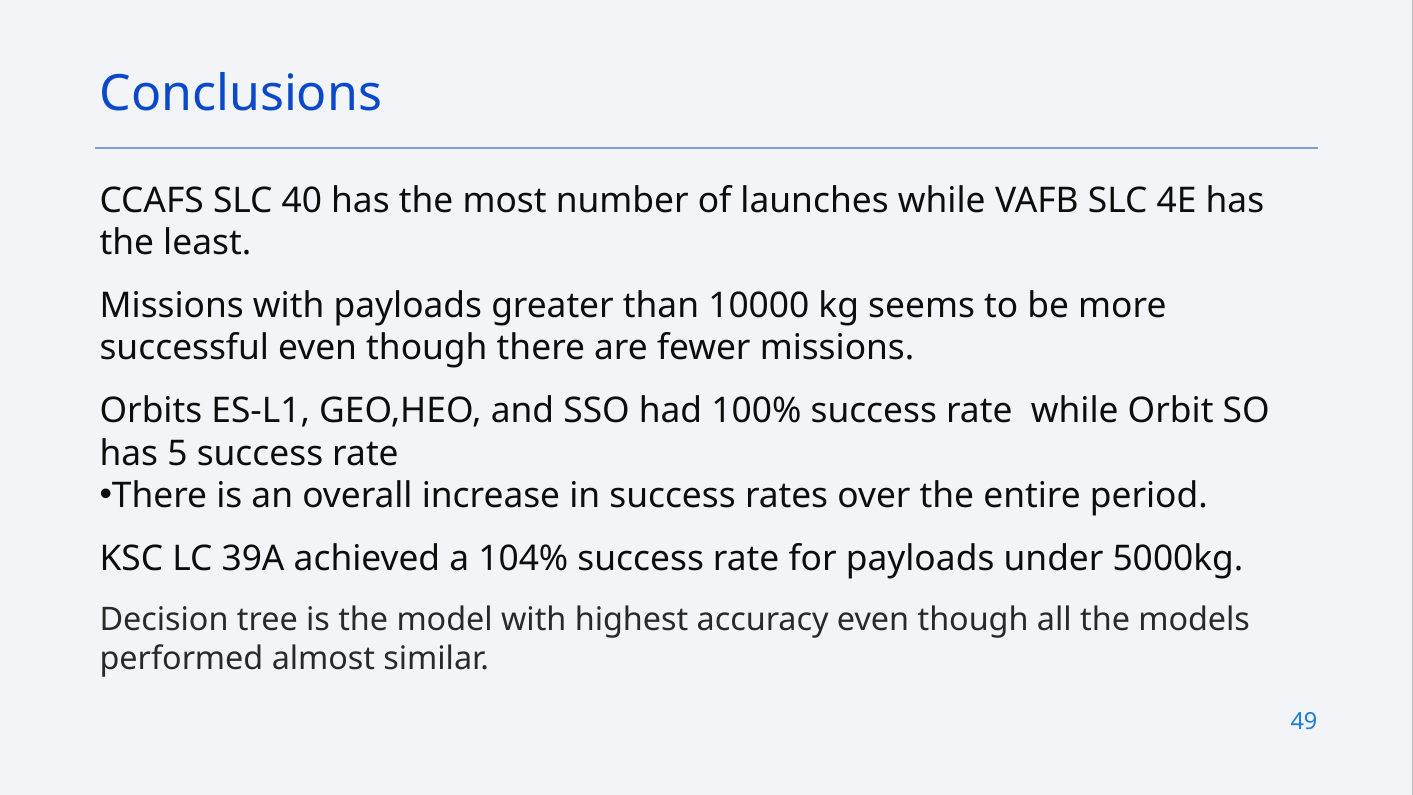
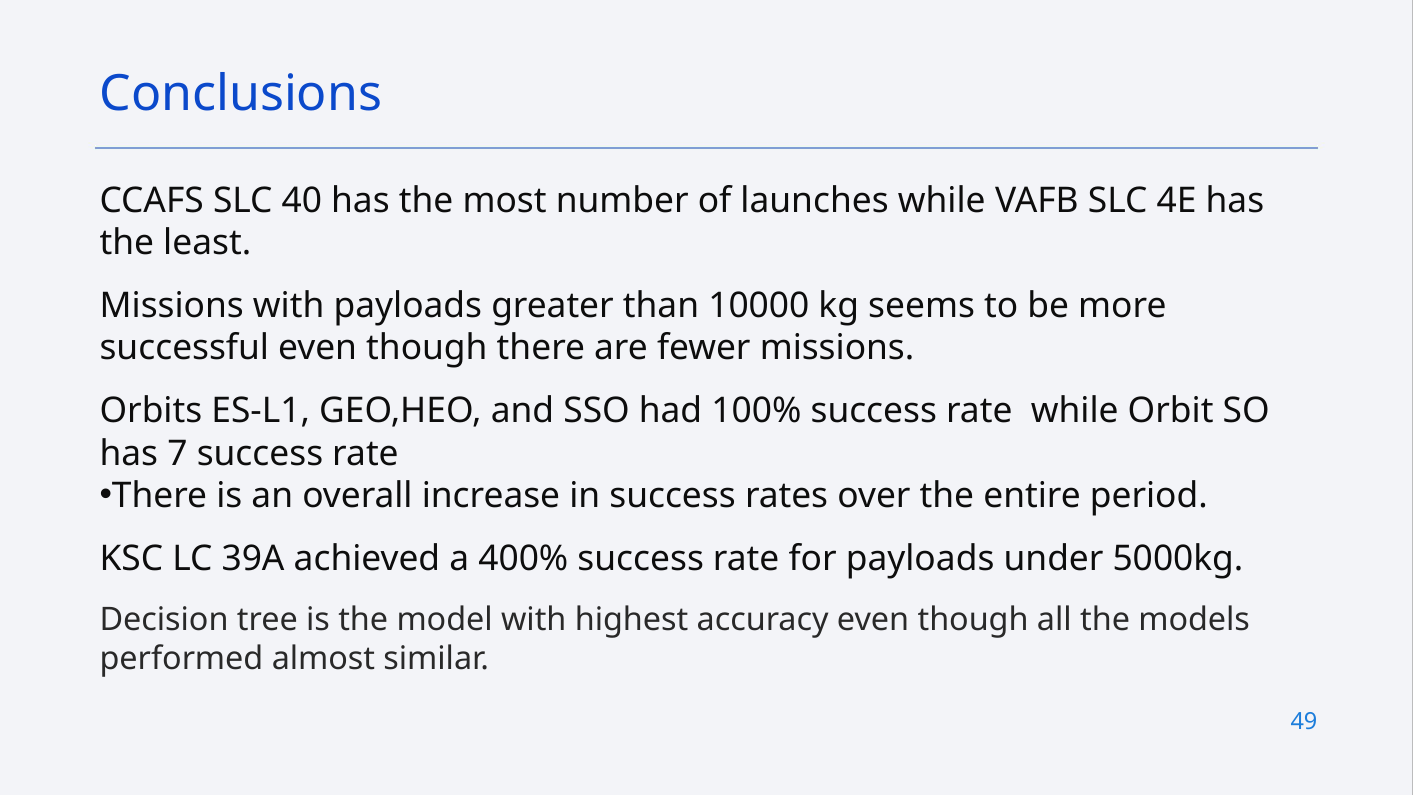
5: 5 -> 7 (177, 454)
104%: 104% -> 400% (523, 559)
